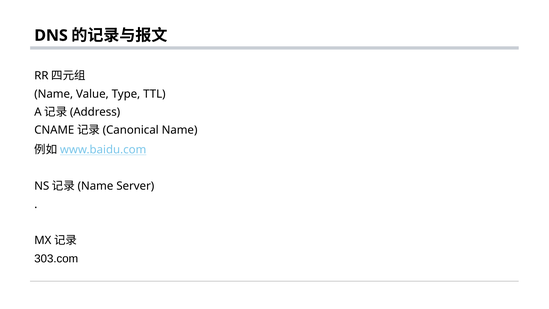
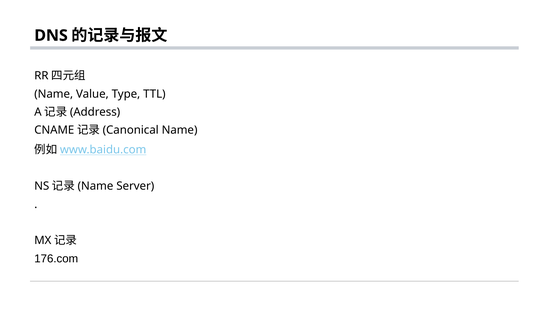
303.com: 303.com -> 176.com (56, 258)
